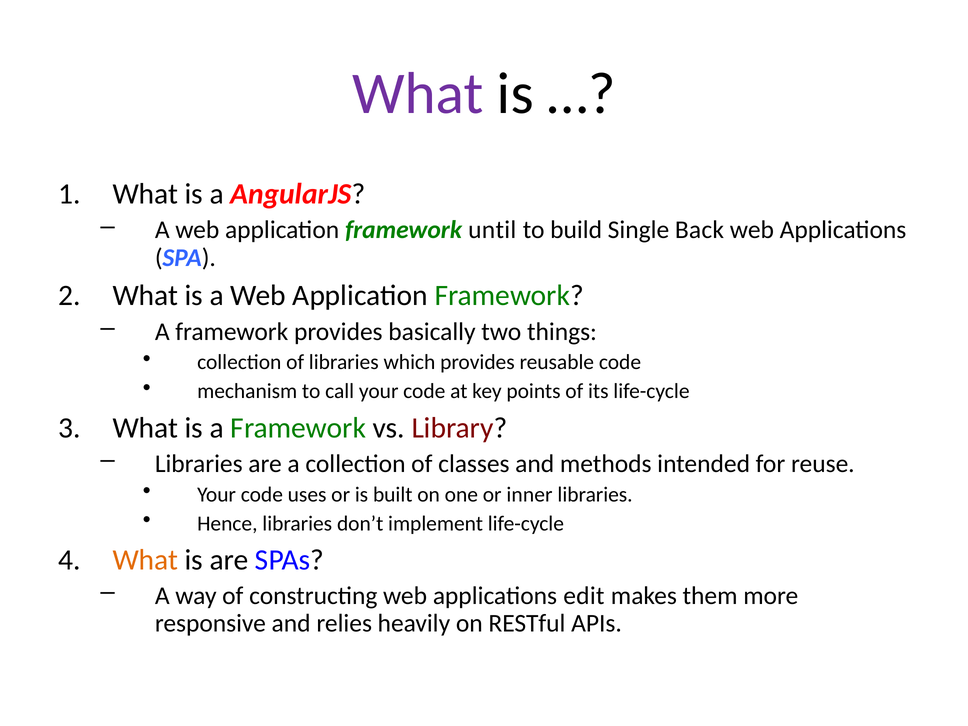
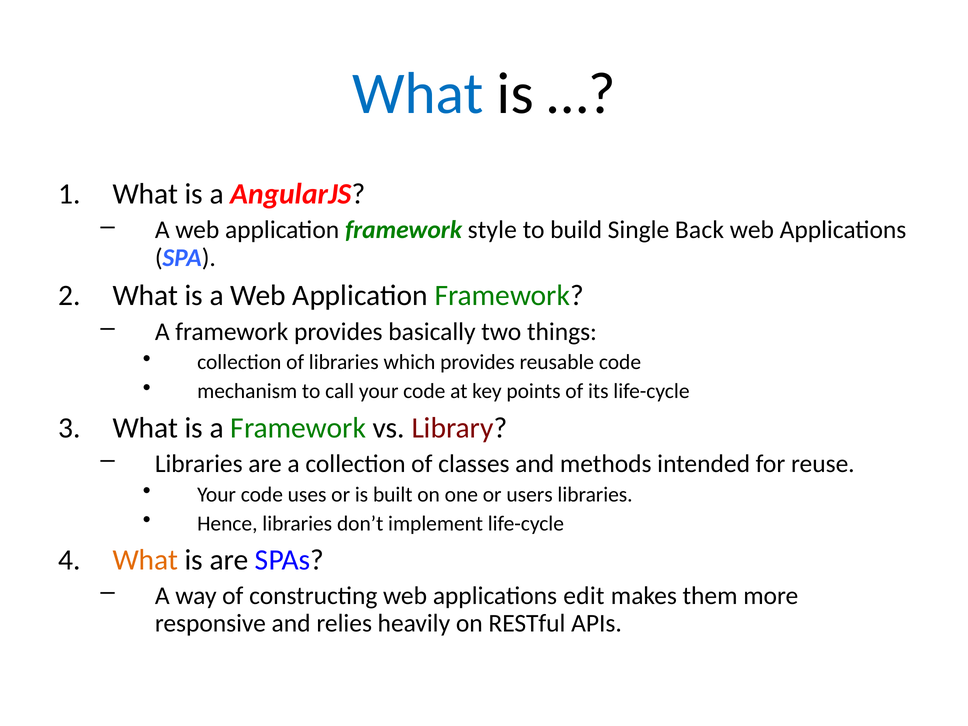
What colour: purple -> blue (418, 94)
until: until -> style (492, 230)
inner: inner -> users (530, 494)
